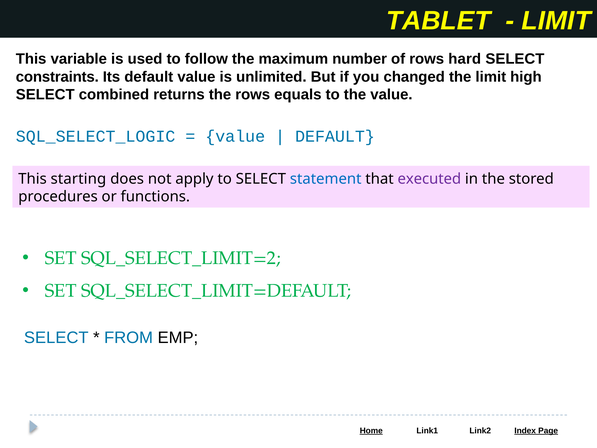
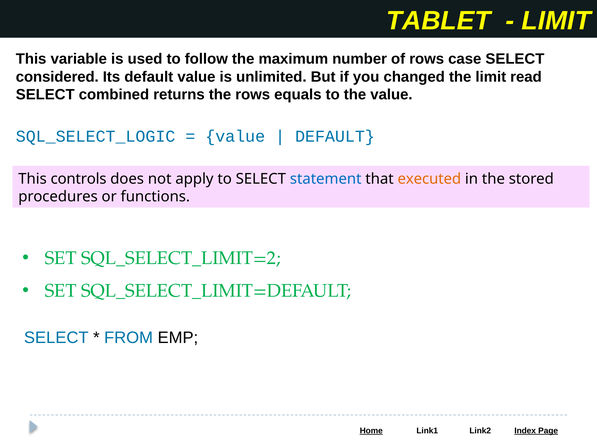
hard: hard -> case (465, 59)
constraints: constraints -> considered (57, 77)
high: high -> read (526, 77)
starting: starting -> controls (79, 179)
executed colour: purple -> orange (429, 179)
